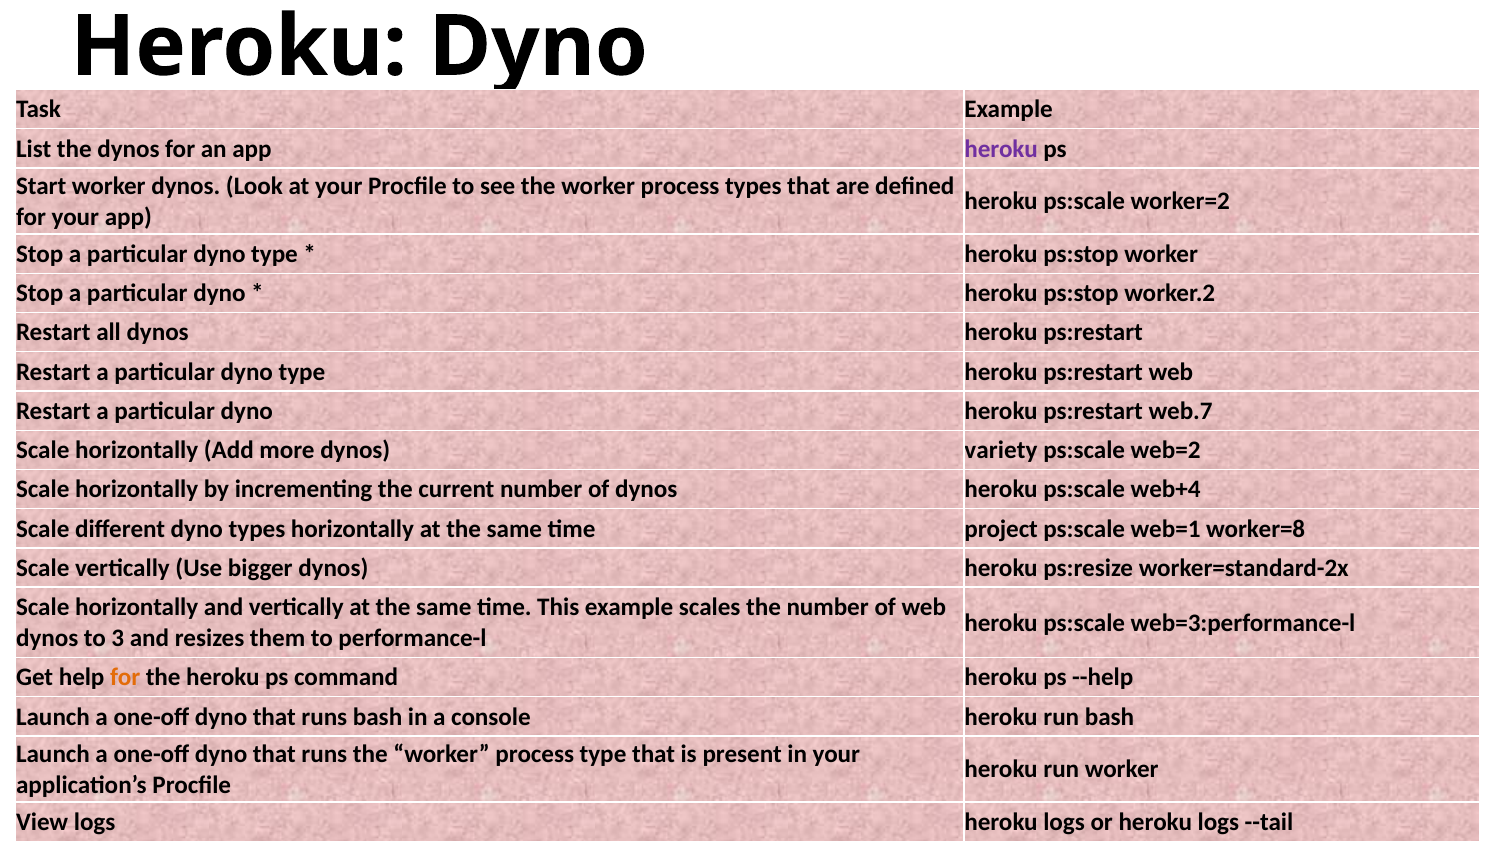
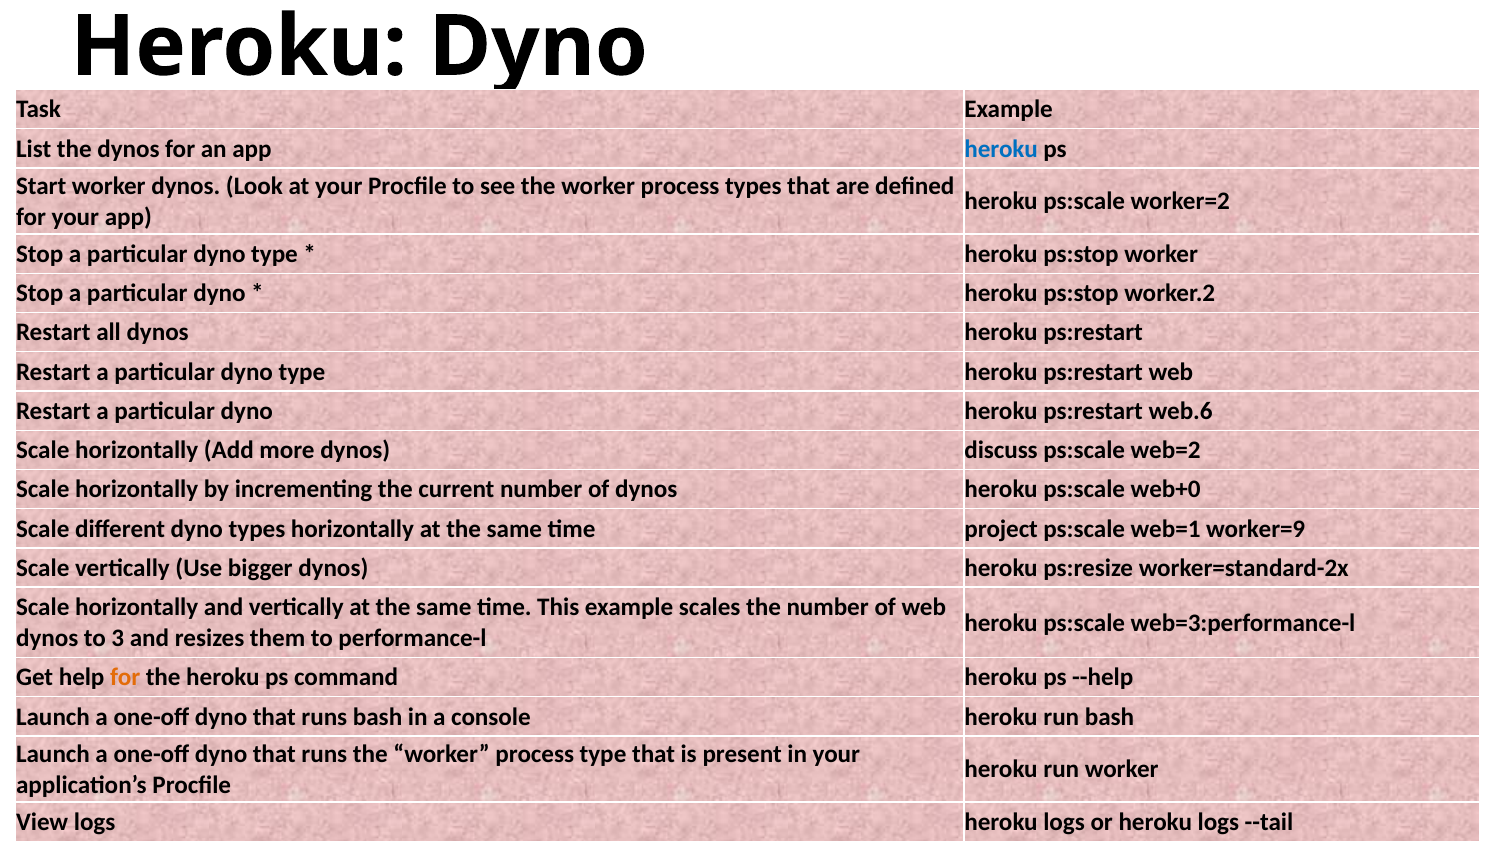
heroku colour: purple -> blue (1001, 149)
web.7: web.7 -> web.6 (1181, 411)
variety: variety -> discuss (1001, 450)
web+4: web+4 -> web+0 (1166, 490)
worker=8: worker=8 -> worker=9 (1256, 529)
